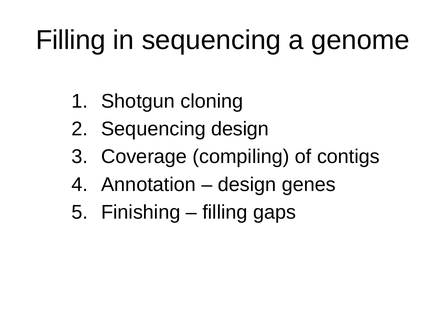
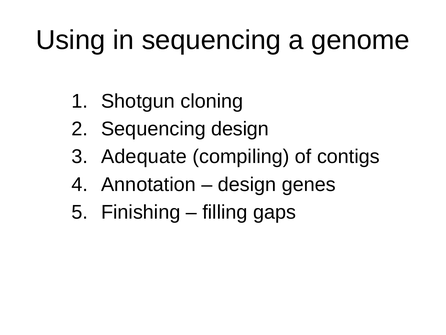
Filling: Filling -> Using (71, 40)
Coverage: Coverage -> Adequate (144, 157)
